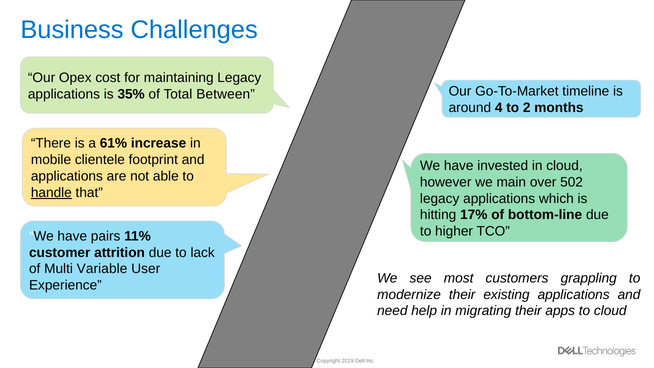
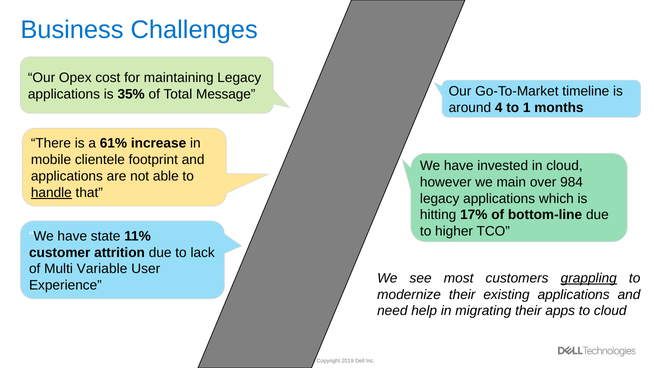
Between: Between -> Message (226, 94)
2: 2 -> 1 (527, 108)
502: 502 -> 984 (572, 182)
pairs: pairs -> state (106, 236)
grappling underline: none -> present (589, 278)
